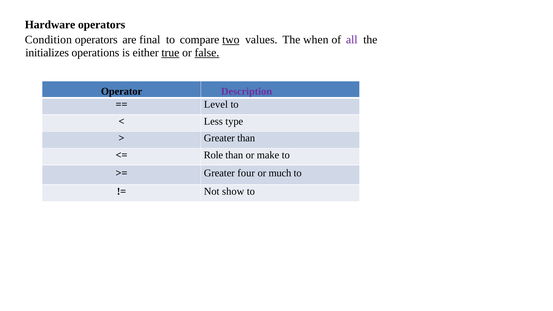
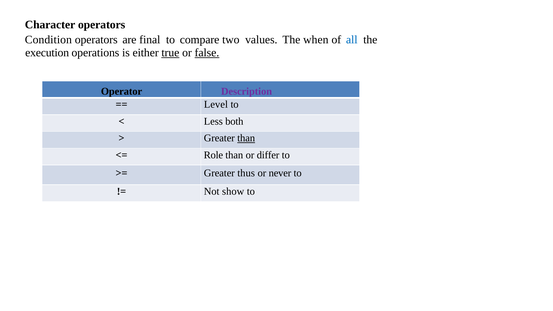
Hardware: Hardware -> Character (50, 25)
two underline: present -> none (231, 40)
all colour: purple -> blue (352, 40)
initializes: initializes -> execution (47, 53)
type: type -> both (234, 121)
than underline: none -> present (246, 138)
make: make -> differ (268, 155)
four: four -> thus (246, 173)
much: much -> never (280, 173)
